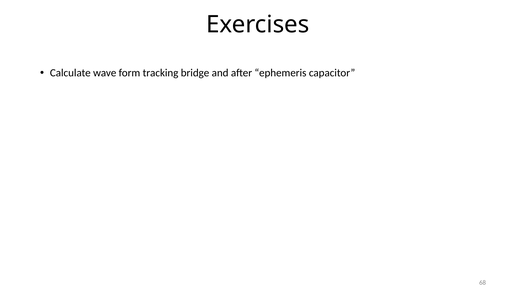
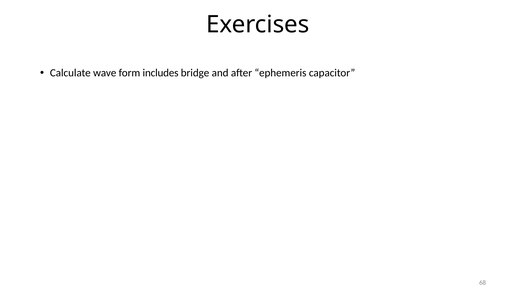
tracking: tracking -> includes (161, 73)
